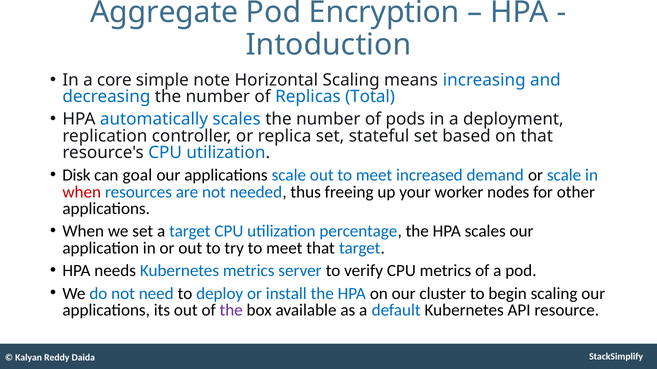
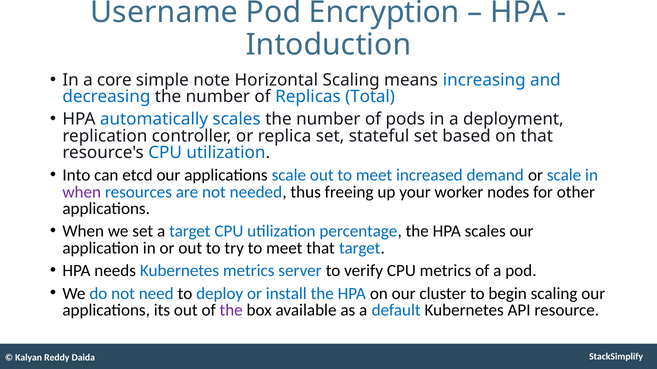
Aggregate: Aggregate -> Username (164, 12)
Disk: Disk -> Into (76, 176)
goal: goal -> etcd (137, 176)
when colour: red -> purple (82, 192)
